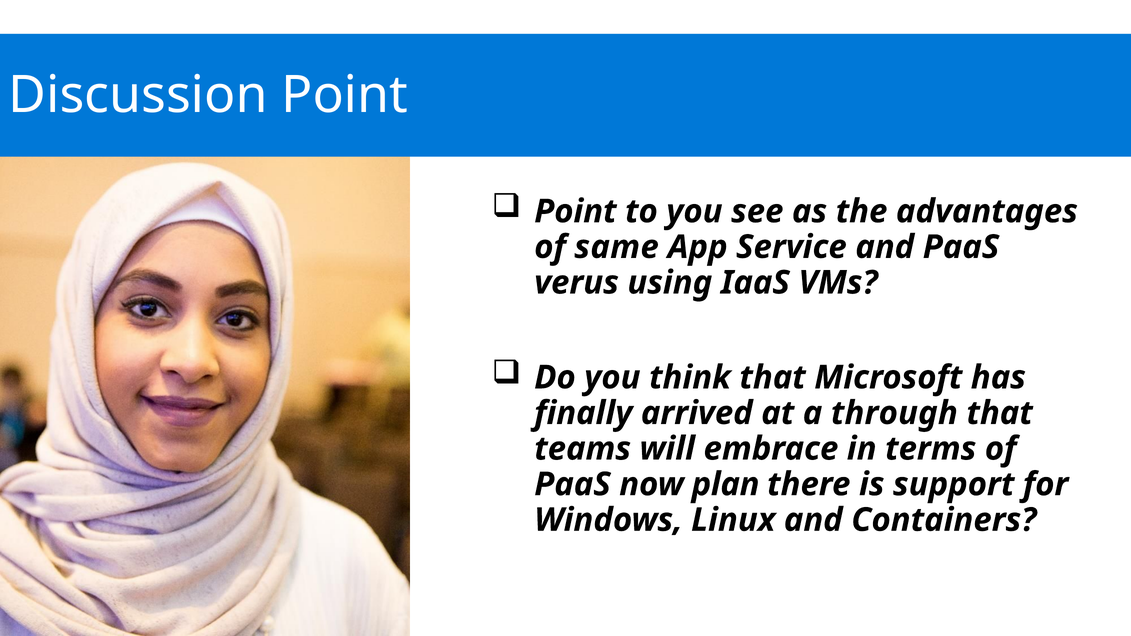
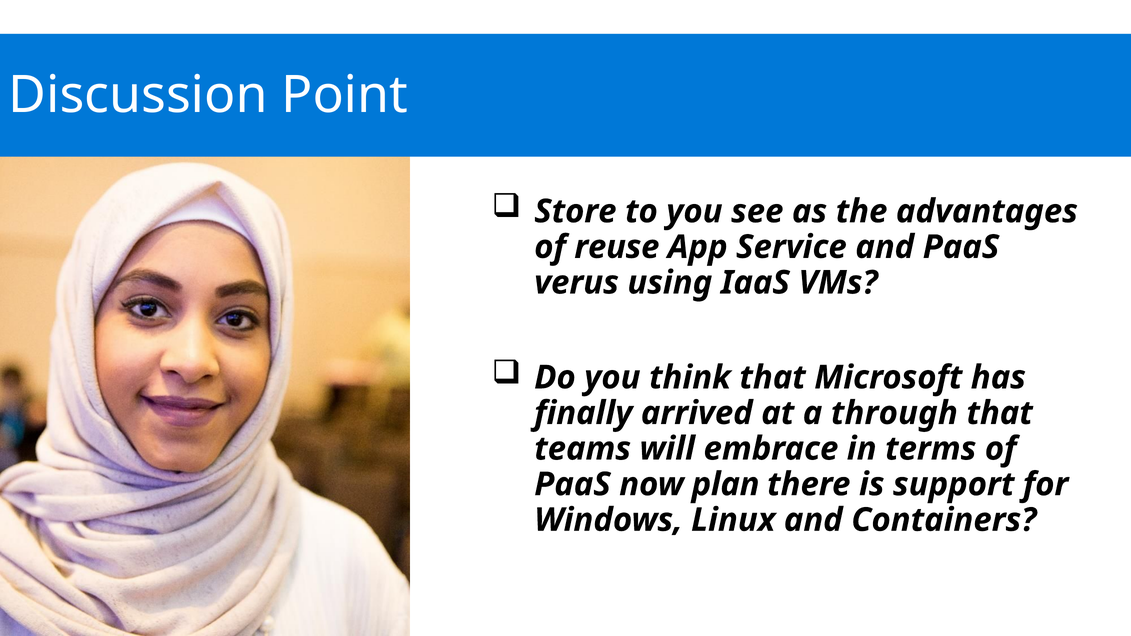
Point: Point -> Store (575, 211)
same: same -> reuse (617, 247)
